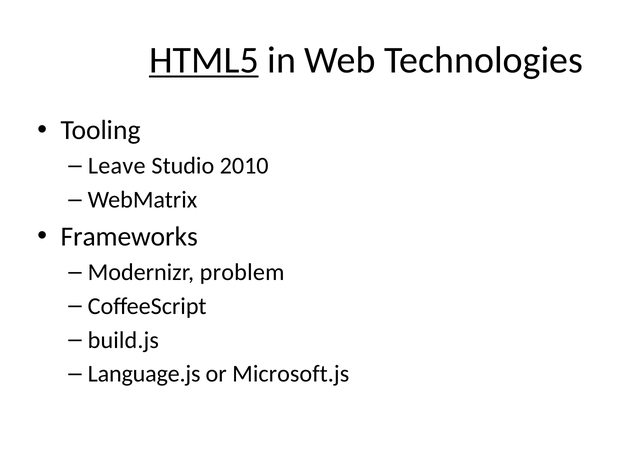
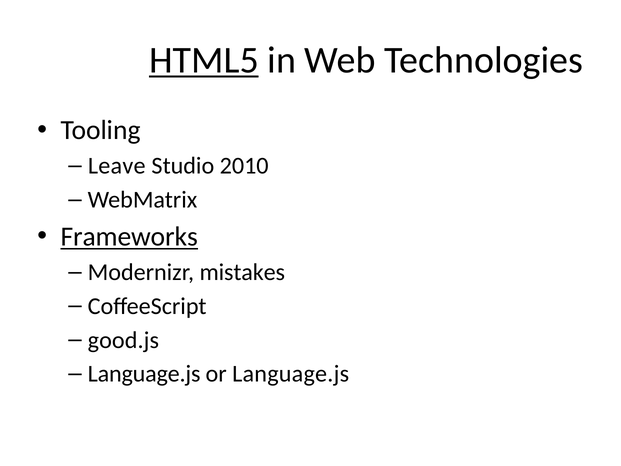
Frameworks underline: none -> present (129, 237)
problem: problem -> mistakes (242, 272)
build.js: build.js -> good.js (123, 340)
or Microsoft.js: Microsoft.js -> Language.js (291, 374)
